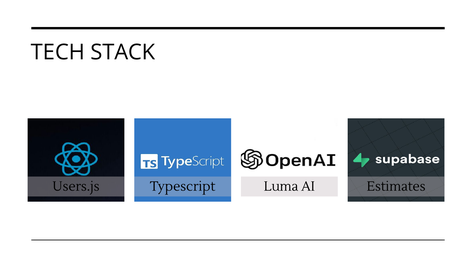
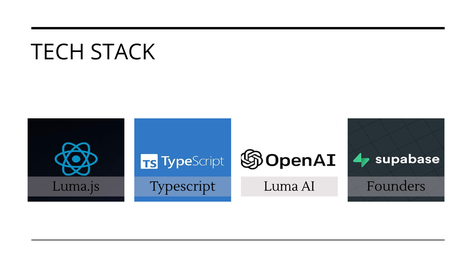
Users.js: Users.js -> Luma.js (76, 186)
Estimates: Estimates -> Founders (396, 186)
